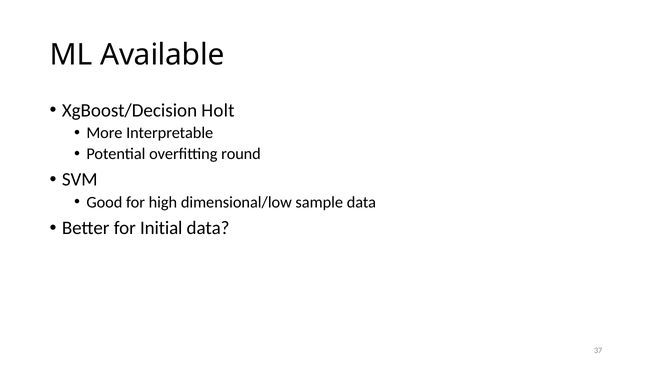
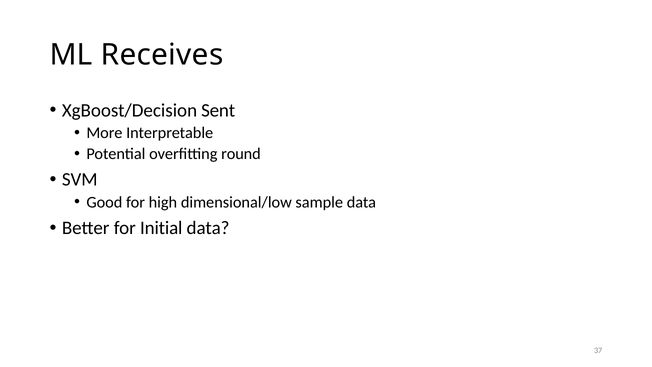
Available: Available -> Receives (162, 55)
Holt: Holt -> Sent (218, 110)
